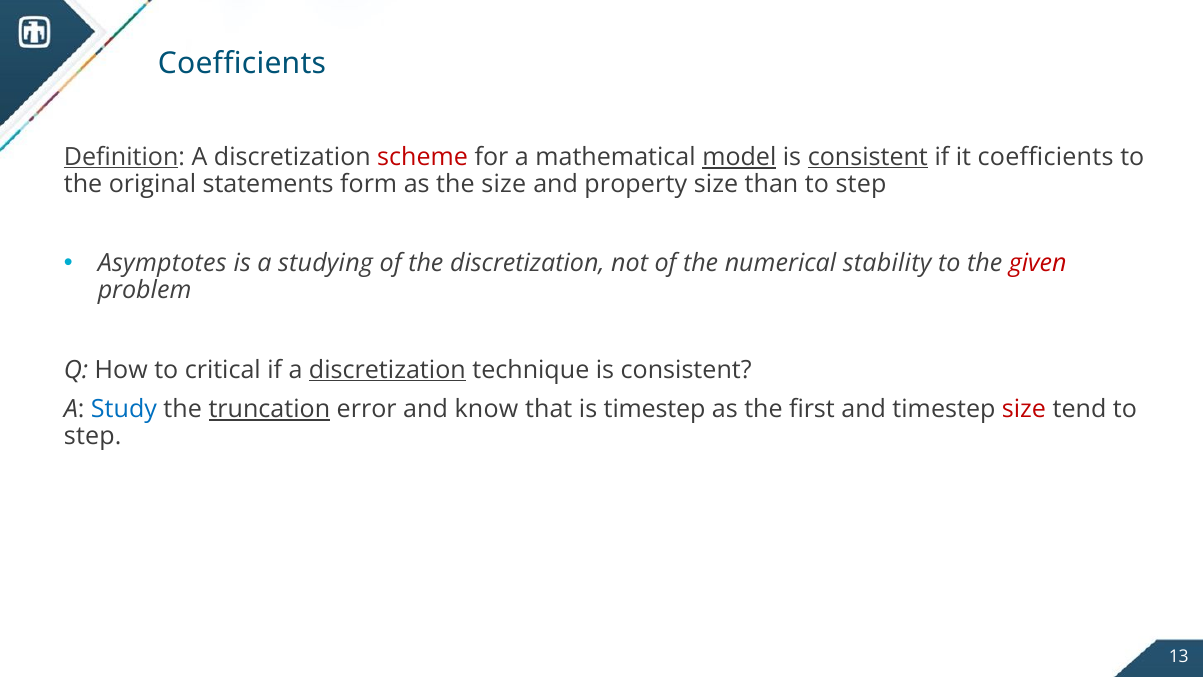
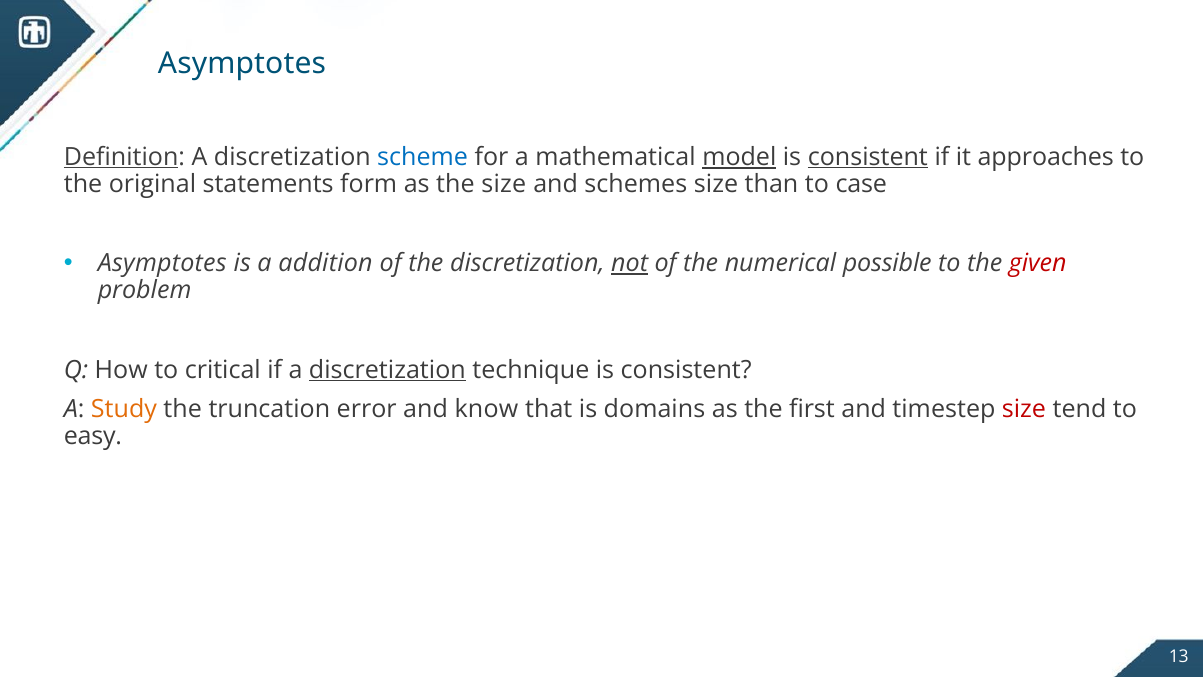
Coefficients: Coefficients -> Asymptotes (242, 64)
scheme colour: red -> blue (423, 157)
it coefficients: coefficients -> approaches (1046, 157)
property: property -> schemes (636, 184)
step: step -> case (861, 184)
studying: studying -> addition (326, 263)
not underline: none -> present (630, 263)
stability: stability -> possible (887, 263)
Study colour: blue -> orange (124, 409)
truncation underline: present -> none (269, 409)
is timestep: timestep -> domains (654, 409)
step: step -> easy (93, 436)
